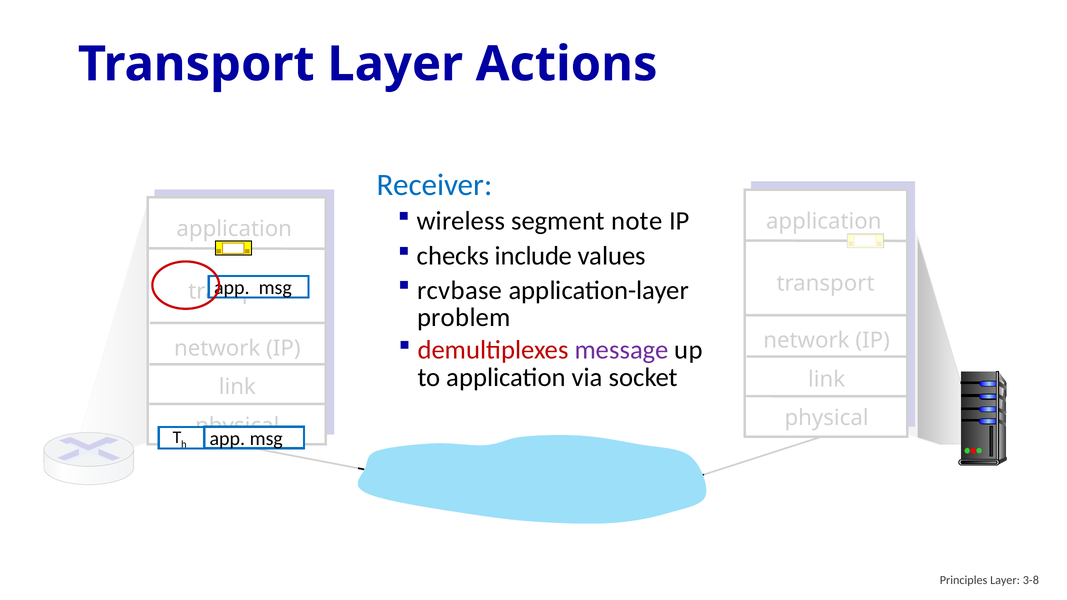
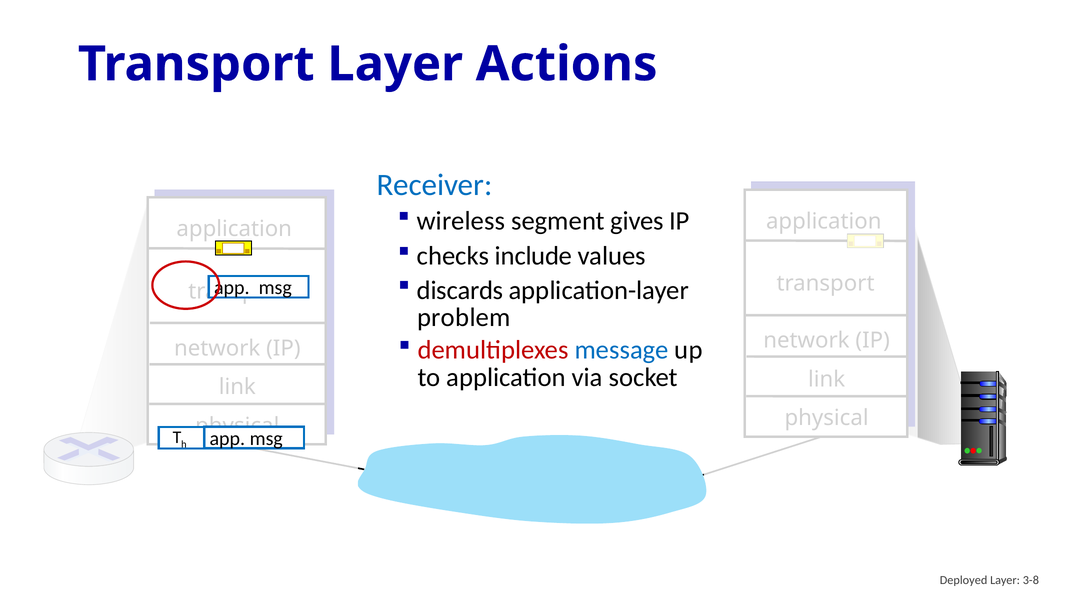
note: note -> gives (637, 221)
rcvbase: rcvbase -> discards (460, 290)
message colour: purple -> blue (622, 350)
Principles: Principles -> Deployed (964, 580)
